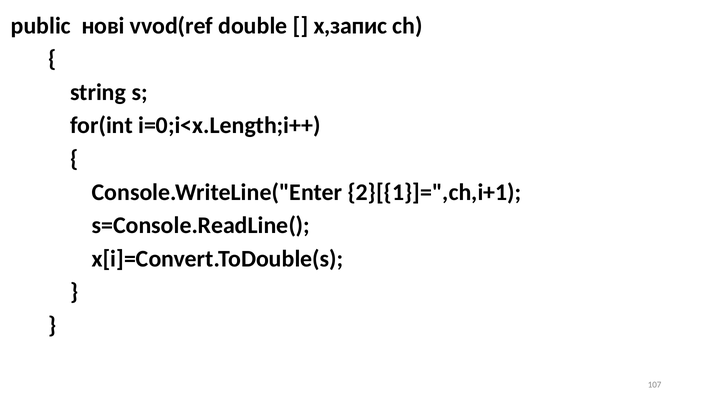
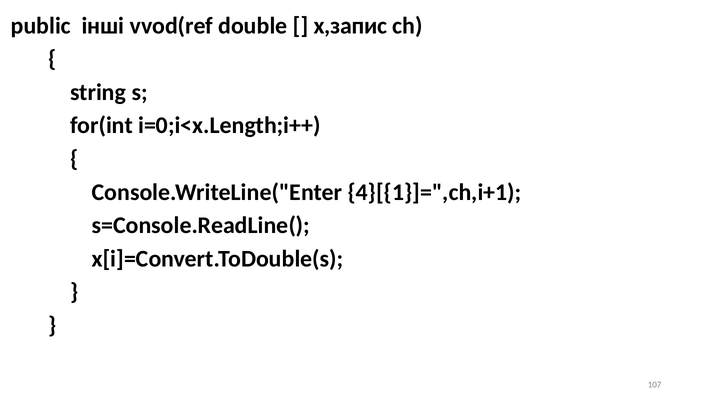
нові: нові -> інші (103, 26)
2}[{1}]=",ch,i+1: 2}[{1}]=",ch,i+1 -> 4}[{1}]=",ch,i+1 (435, 192)
